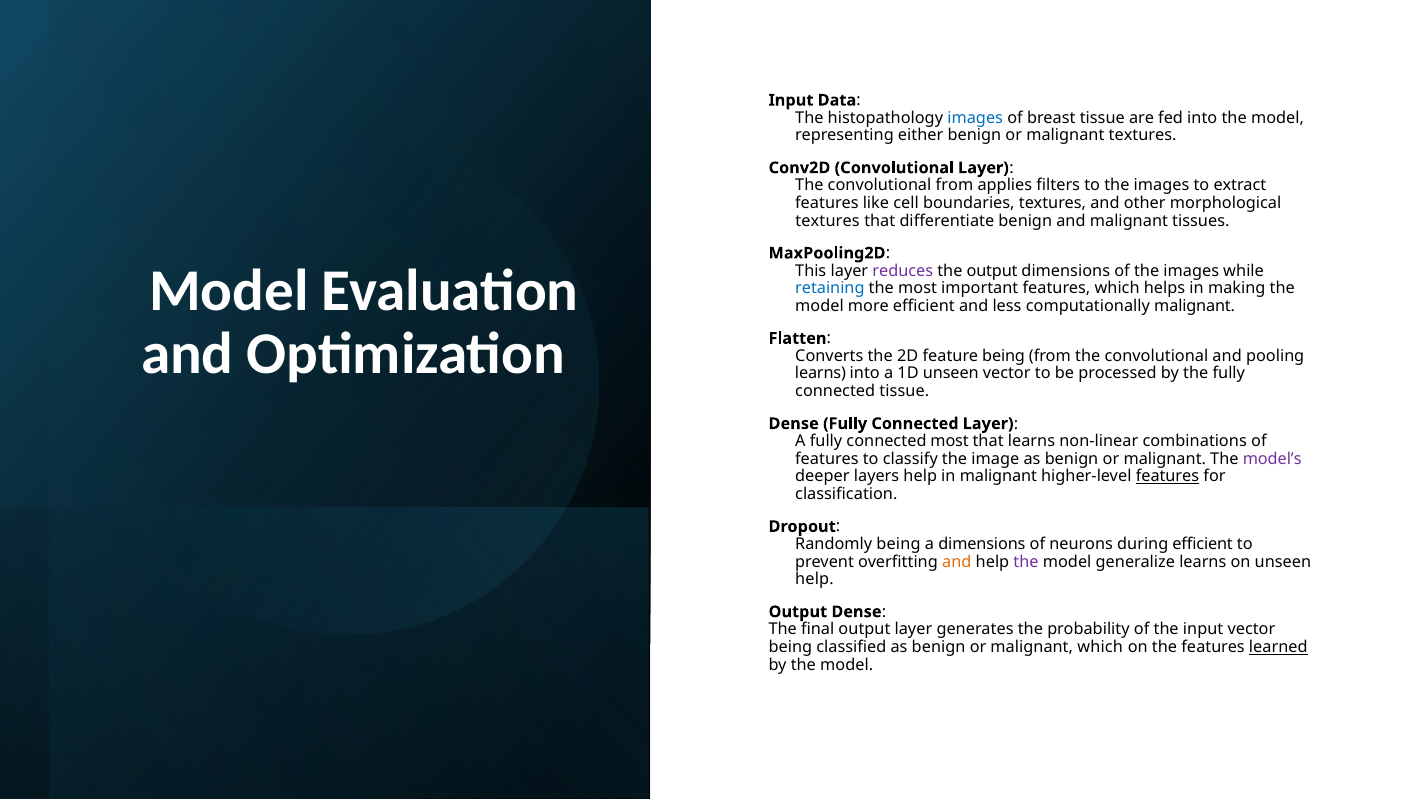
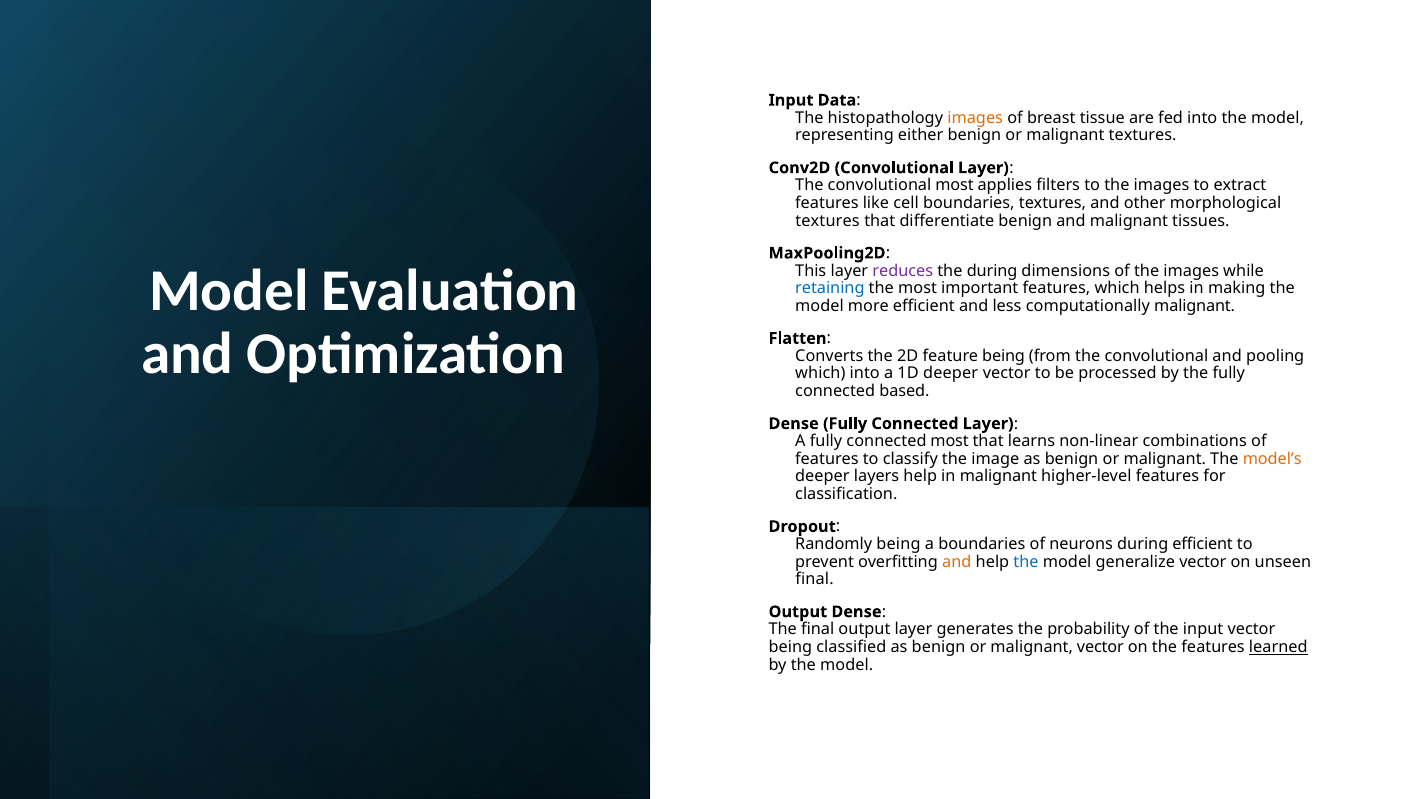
images colour: blue -> orange (975, 118)
convolutional from: from -> most (955, 186)
the output: output -> during (992, 271)
learns: learns -> which (820, 374)
1D unseen: unseen -> deeper (951, 374)
connected tissue: tissue -> based (904, 391)
model’s colour: purple -> orange (1272, 459)
features underline: present -> none (1167, 477)
a dimensions: dimensions -> boundaries (982, 544)
the colour: purple -> blue (1026, 562)
generalize learns: learns -> vector (1203, 562)
help: help -> final (814, 580)
malignant which: which -> vector (1100, 647)
